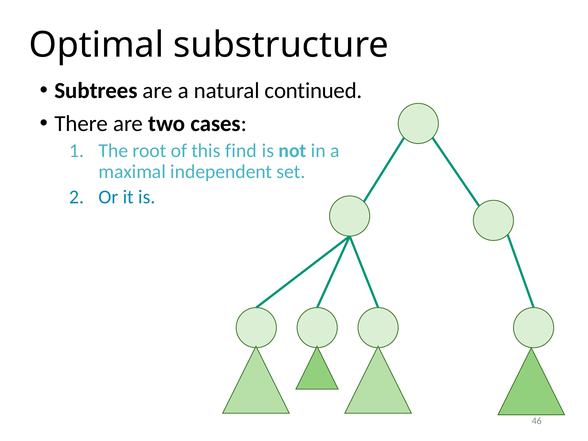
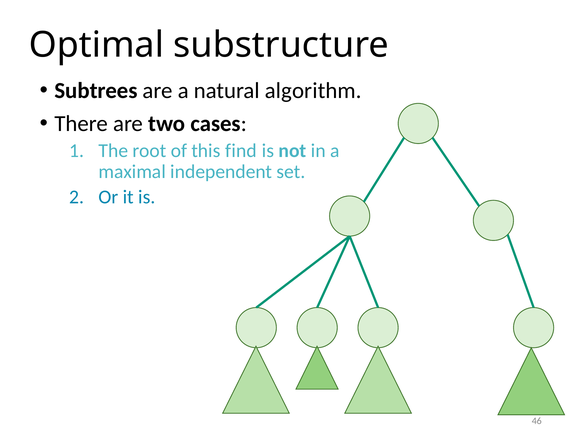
continued: continued -> algorithm (313, 91)
